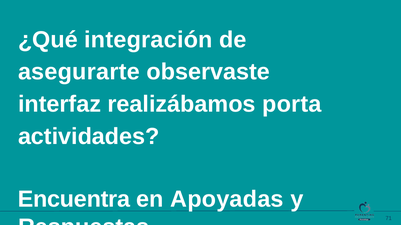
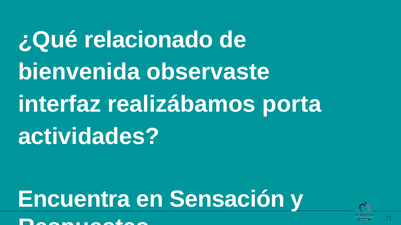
integración: integración -> relacionado (149, 40)
asegurarte: asegurarte -> bienvenida (79, 72)
Apoyadas: Apoyadas -> Sensación (227, 199)
